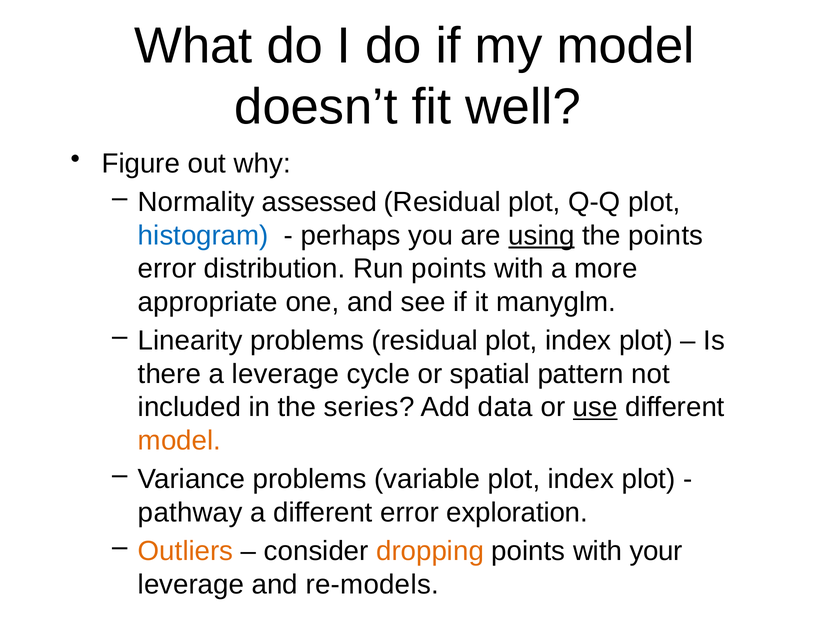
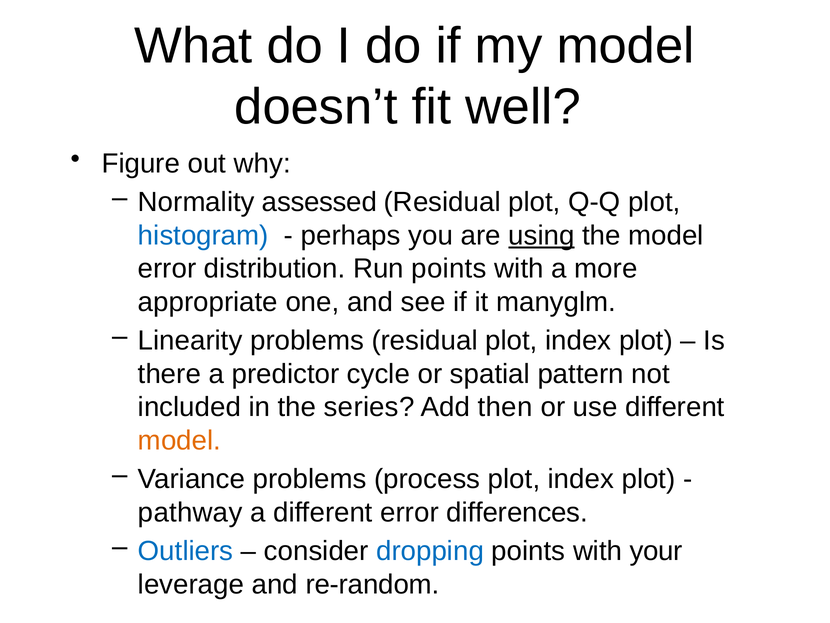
the points: points -> model (666, 235)
a leverage: leverage -> predictor (286, 374)
data: data -> then (505, 407)
use underline: present -> none (595, 407)
variable: variable -> process (427, 479)
exploration: exploration -> differences (517, 512)
Outliers colour: orange -> blue (186, 551)
dropping colour: orange -> blue (430, 551)
re-models: re-models -> re-random (372, 584)
